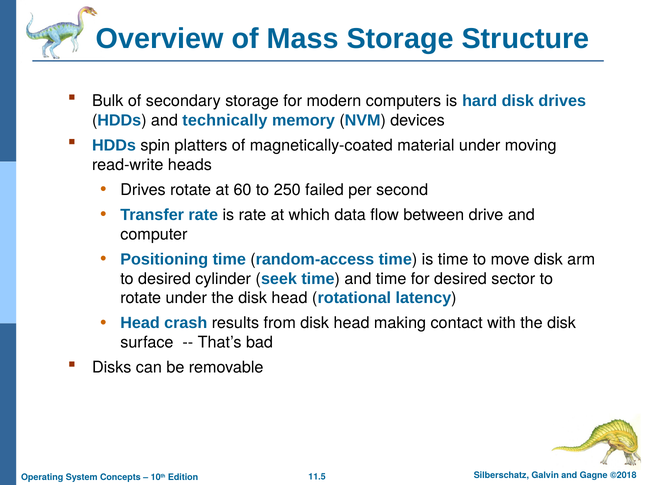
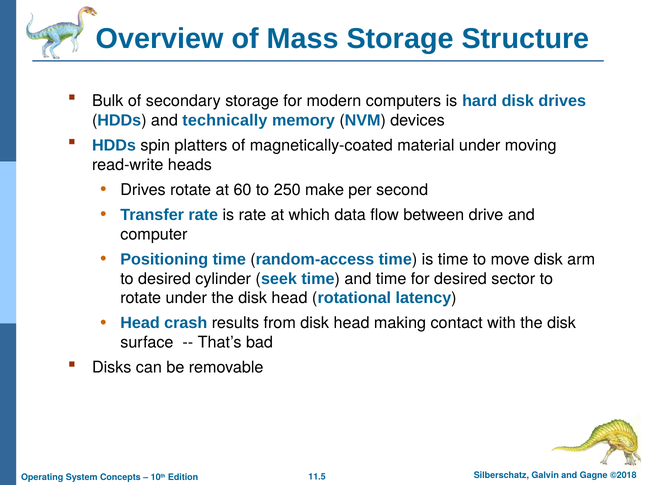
failed: failed -> make (325, 190)
